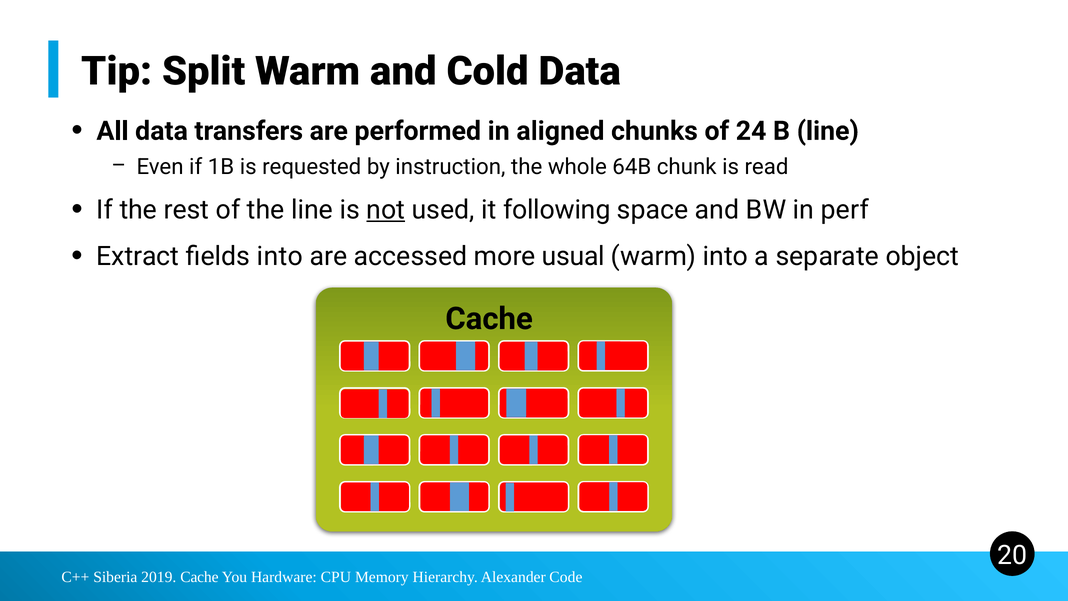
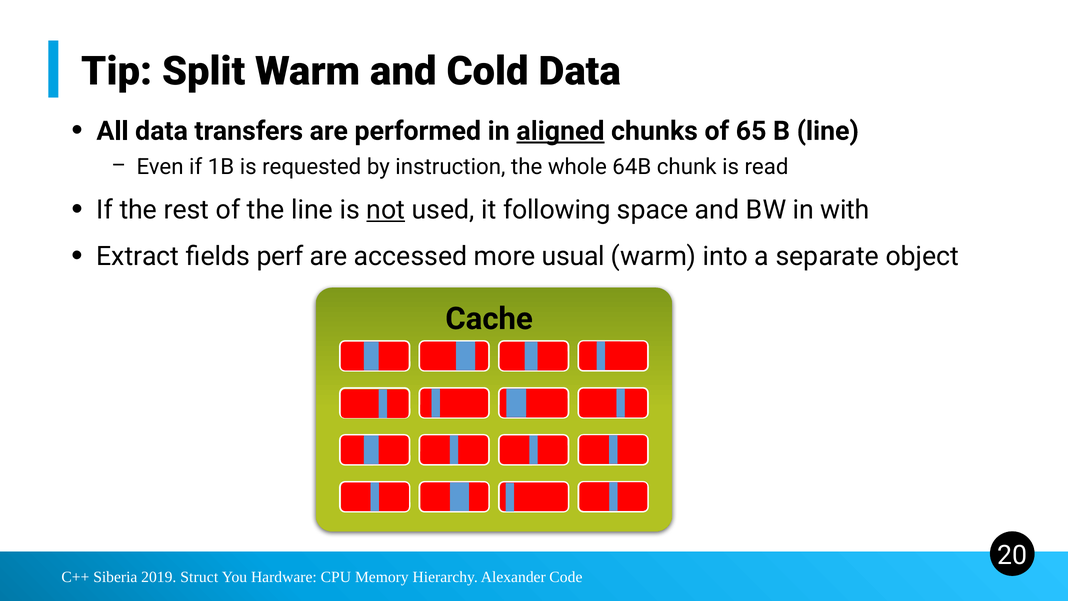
aligned underline: none -> present (560, 131)
24: 24 -> 65 (751, 131)
perf: perf -> with (845, 210)
fields into: into -> perf (280, 256)
2019 Cache: Cache -> Struct (199, 577)
